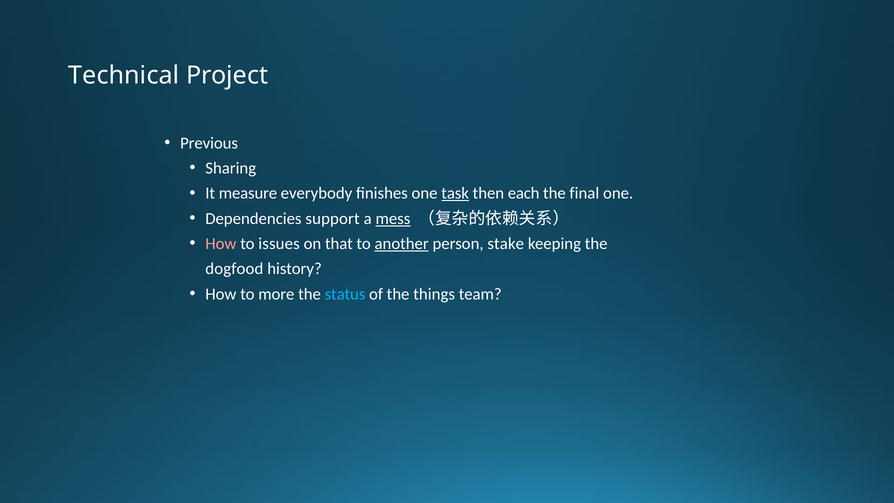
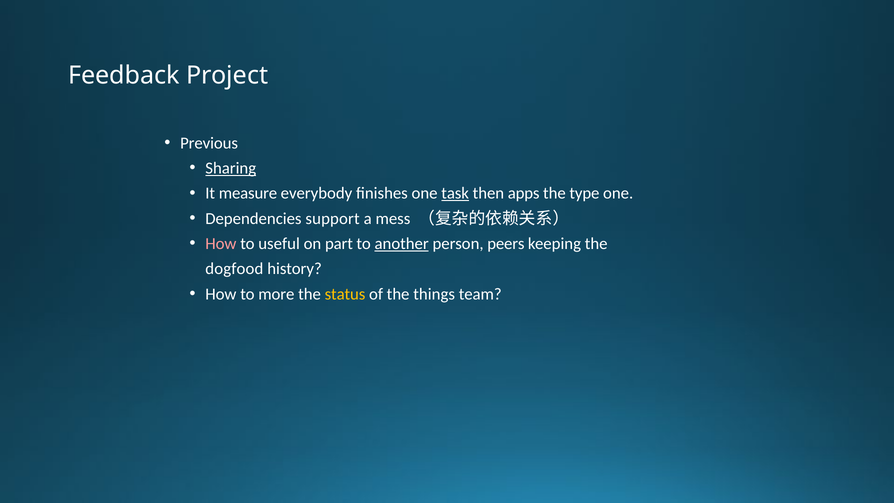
Technical: Technical -> Feedback (124, 75)
Sharing underline: none -> present (231, 168)
each: each -> apps (524, 193)
final: final -> type (584, 193)
mess underline: present -> none (393, 219)
issues: issues -> useful (279, 244)
that: that -> part (339, 244)
stake: stake -> peers (506, 244)
status colour: light blue -> yellow (345, 294)
